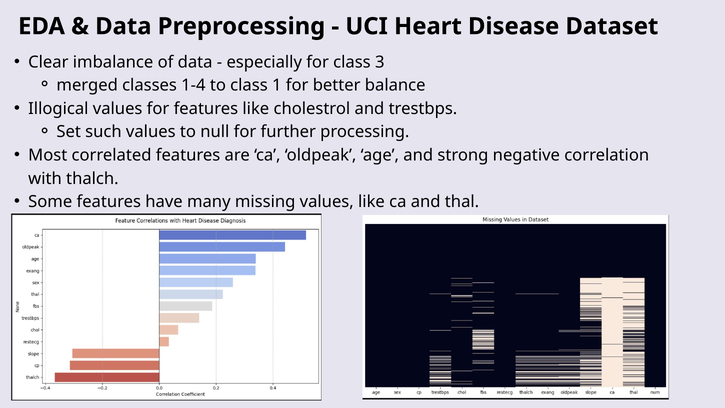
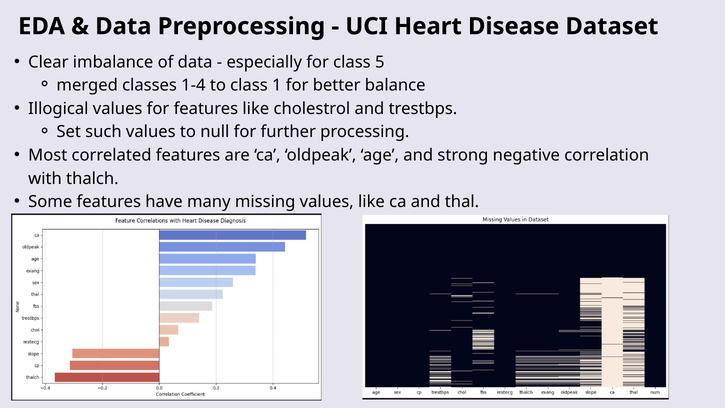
3: 3 -> 5 (380, 62)
